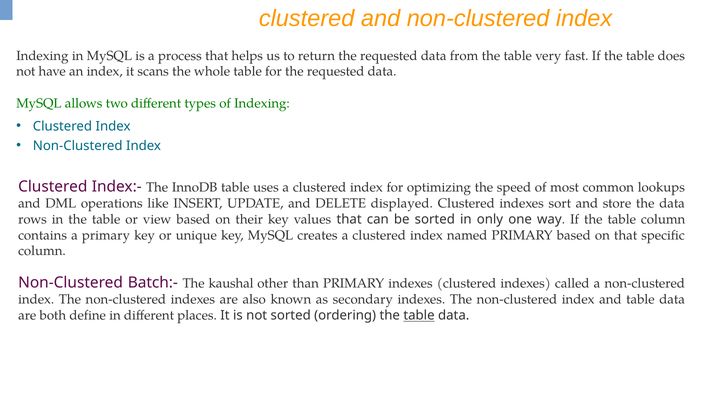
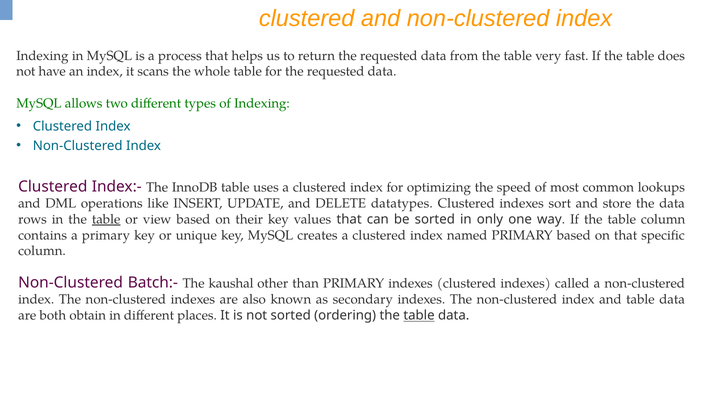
displayed: displayed -> datatypes (402, 204)
table underline: none -> present (106, 219)
define: define -> obtain (88, 316)
